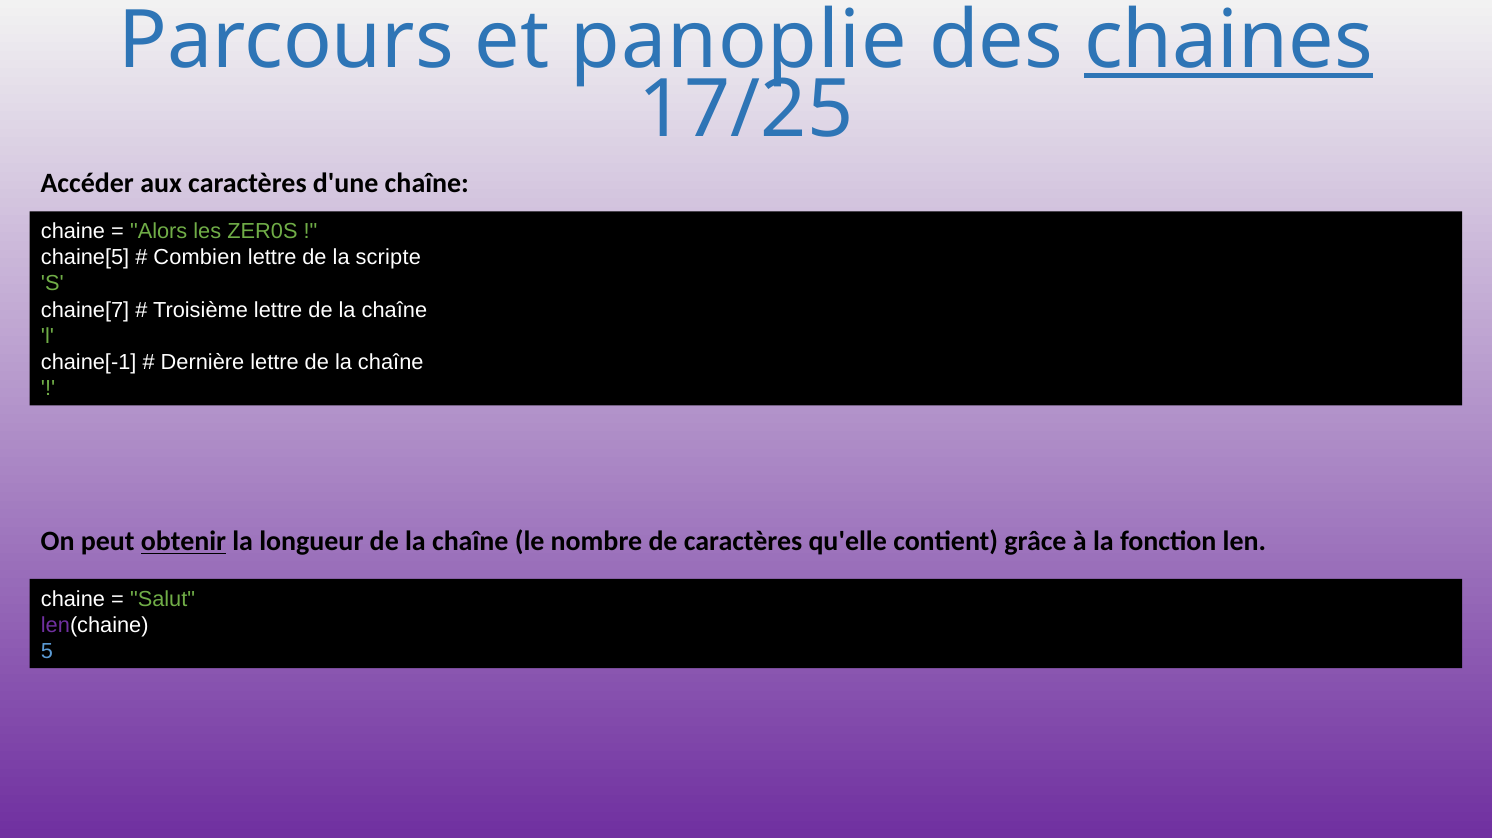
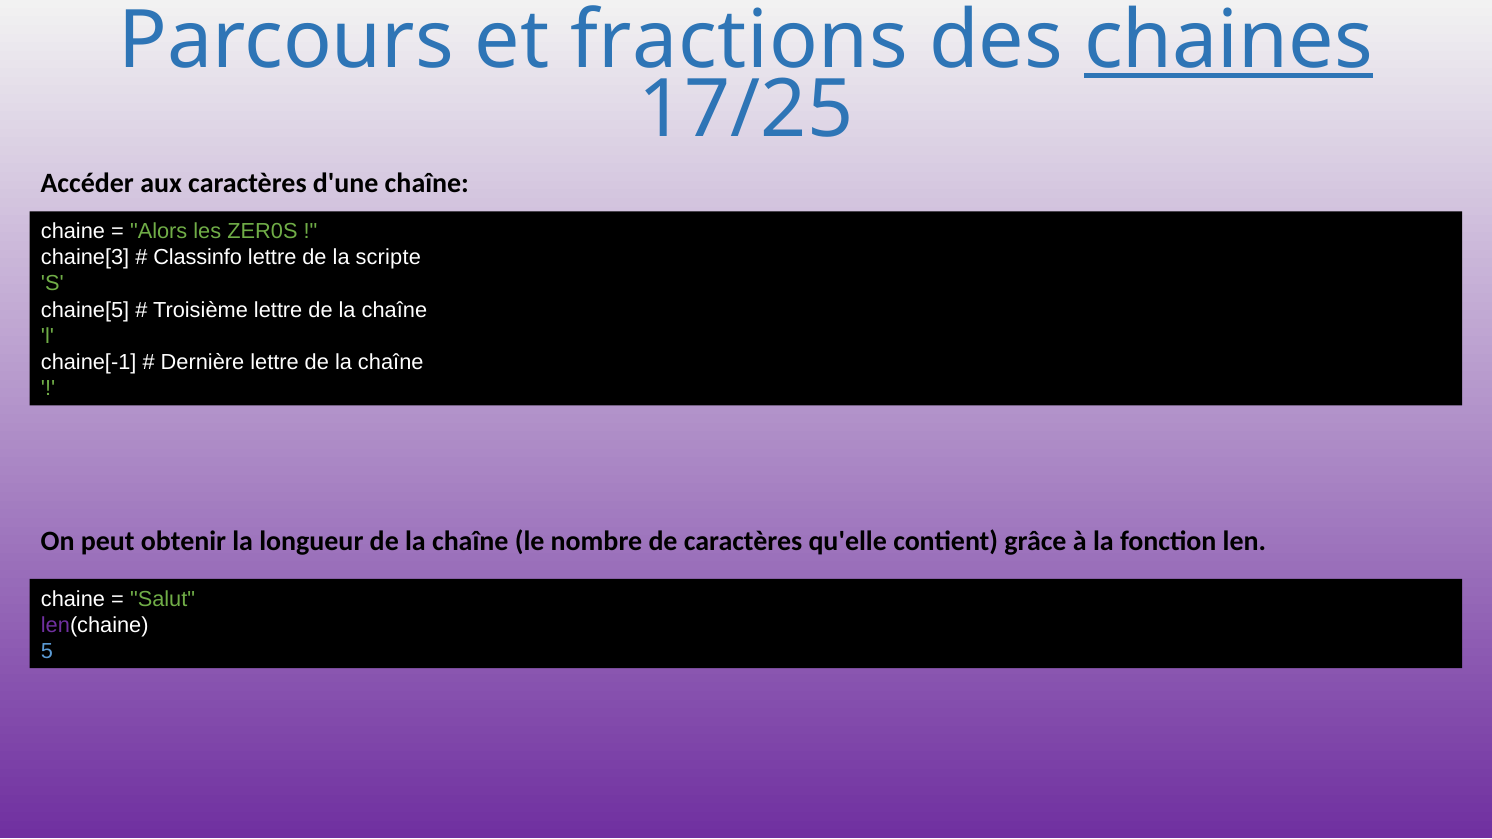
panoplie: panoplie -> fractions (739, 40)
chaine[5: chaine[5 -> chaine[3 (85, 258)
Combien: Combien -> Classinfo (198, 258)
chaine[7: chaine[7 -> chaine[5 (85, 310)
obtenir underline: present -> none (184, 541)
